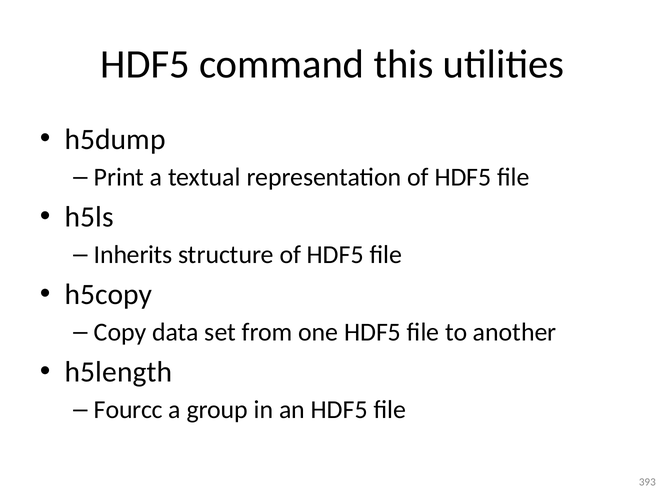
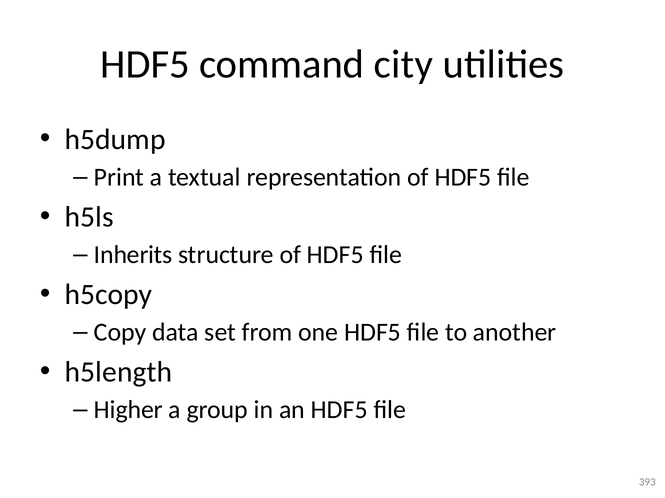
this: this -> city (403, 64)
Fourcc: Fourcc -> Higher (128, 411)
